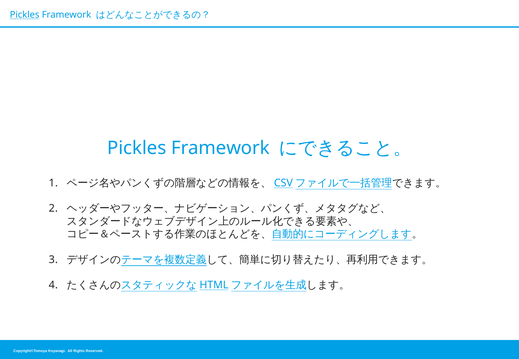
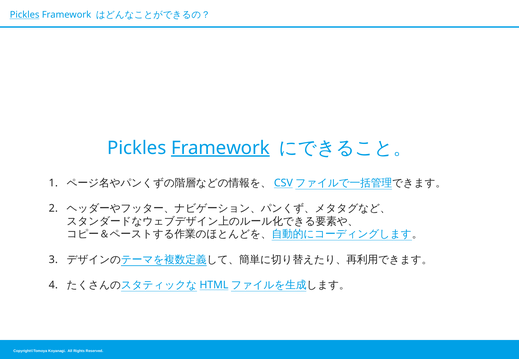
Framework underline: none -> present (220, 148)
